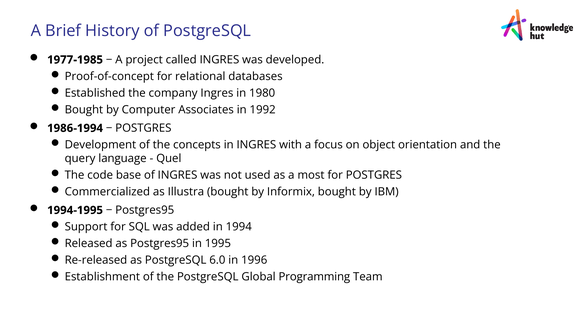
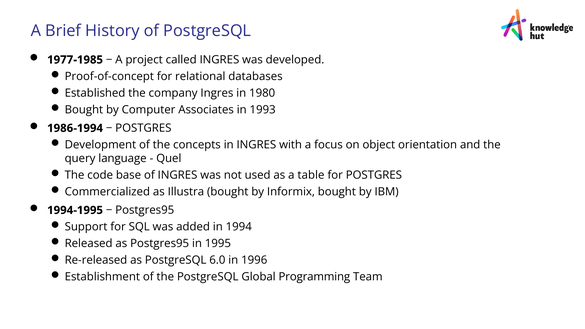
1992: 1992 -> 1993 (263, 110)
most: most -> table (311, 175)
